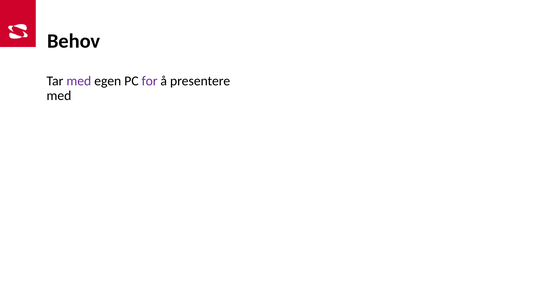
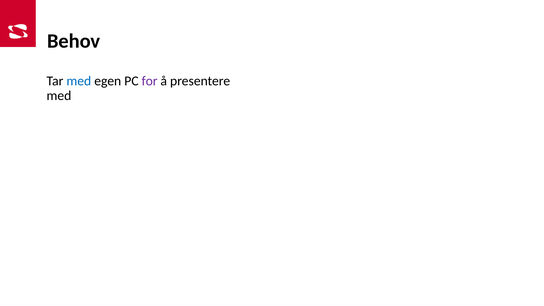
med colour: purple -> blue (79, 81)
